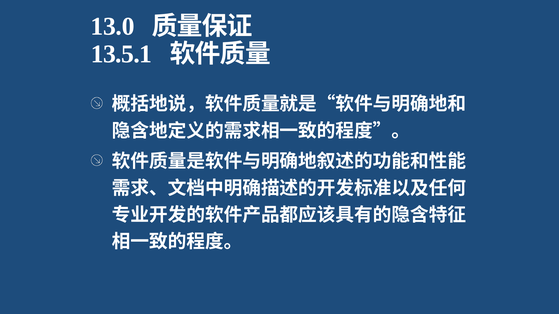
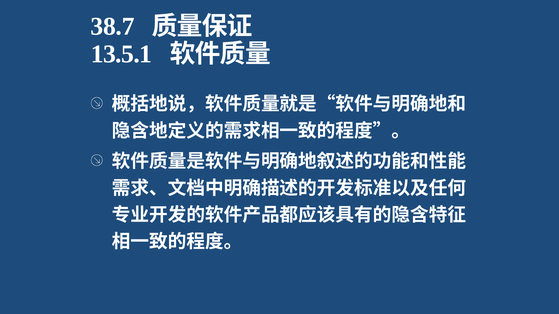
13.0: 13.0 -> 38.7 (112, 26)
